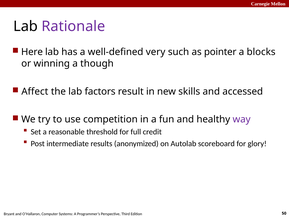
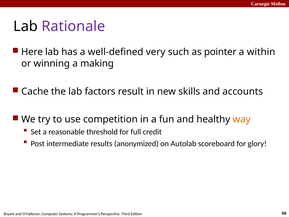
blocks: blocks -> within (261, 52)
though: though -> making (97, 63)
Affect: Affect -> Cache (35, 91)
accessed: accessed -> accounts (243, 91)
way colour: purple -> orange (242, 119)
